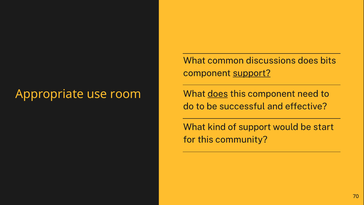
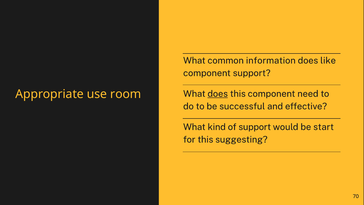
discussions: discussions -> information (271, 60)
bits: bits -> like (328, 60)
support underline: present -> none (252, 73)
community: community -> suggesting (241, 139)
